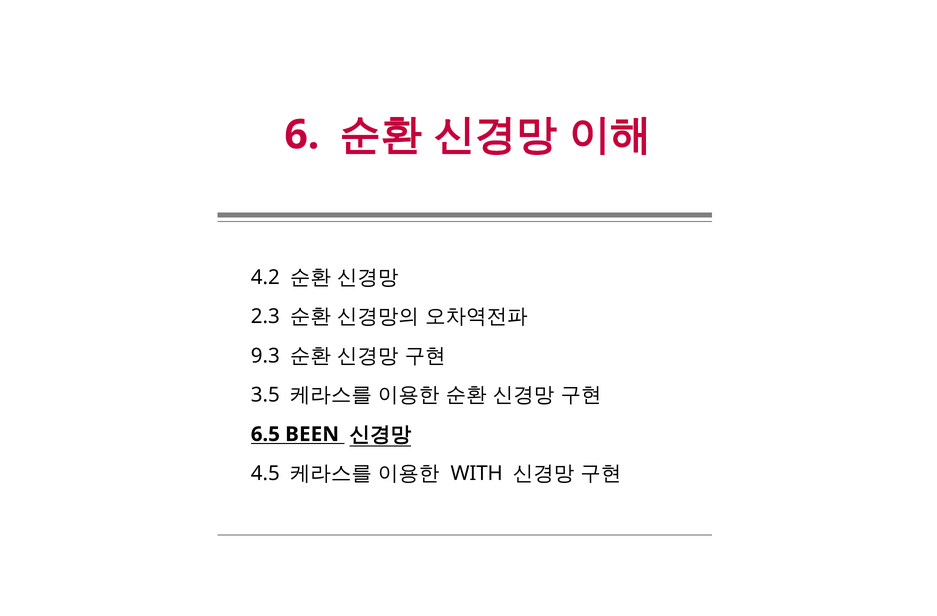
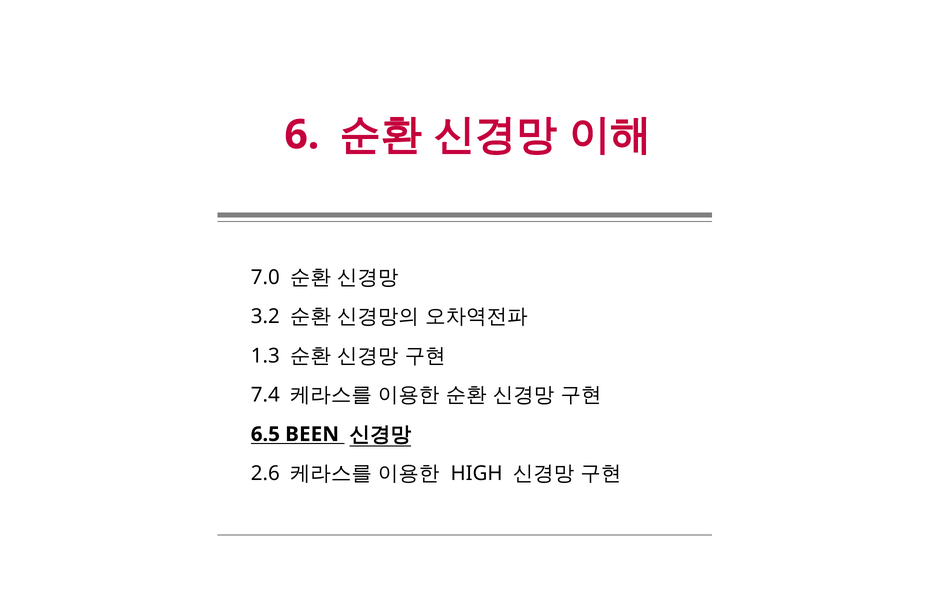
4.2: 4.2 -> 7.0 (265, 277)
2.3: 2.3 -> 3.2 (265, 316)
9.3: 9.3 -> 1.3 (265, 355)
3.5: 3.5 -> 7.4 (265, 395)
4.5: 4.5 -> 2.6 (265, 473)
WITH: WITH -> HIGH (477, 473)
